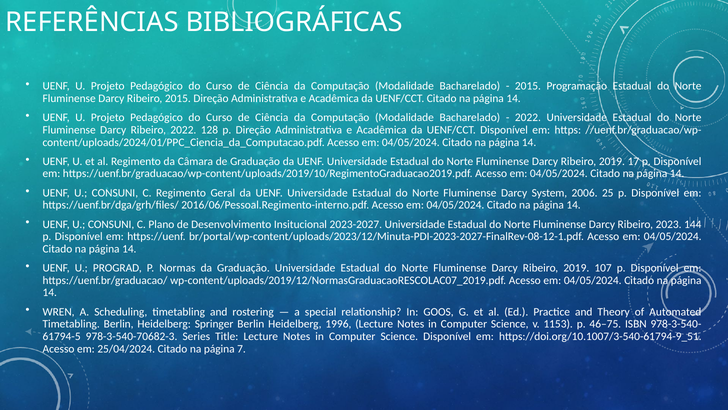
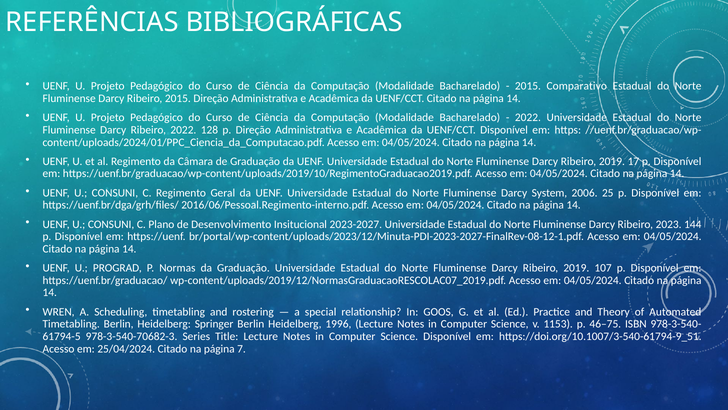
Programação: Programação -> Comparativo (577, 86)
